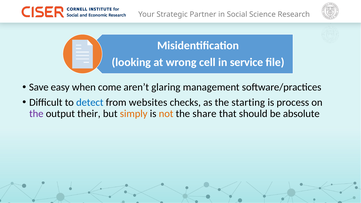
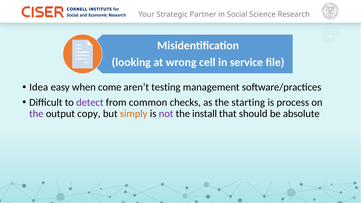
Save: Save -> Idea (39, 87)
glaring: glaring -> testing (166, 87)
detect colour: blue -> purple (90, 102)
websites: websites -> common (148, 102)
their: their -> copy (89, 114)
not colour: orange -> purple (166, 114)
share: share -> install (205, 114)
